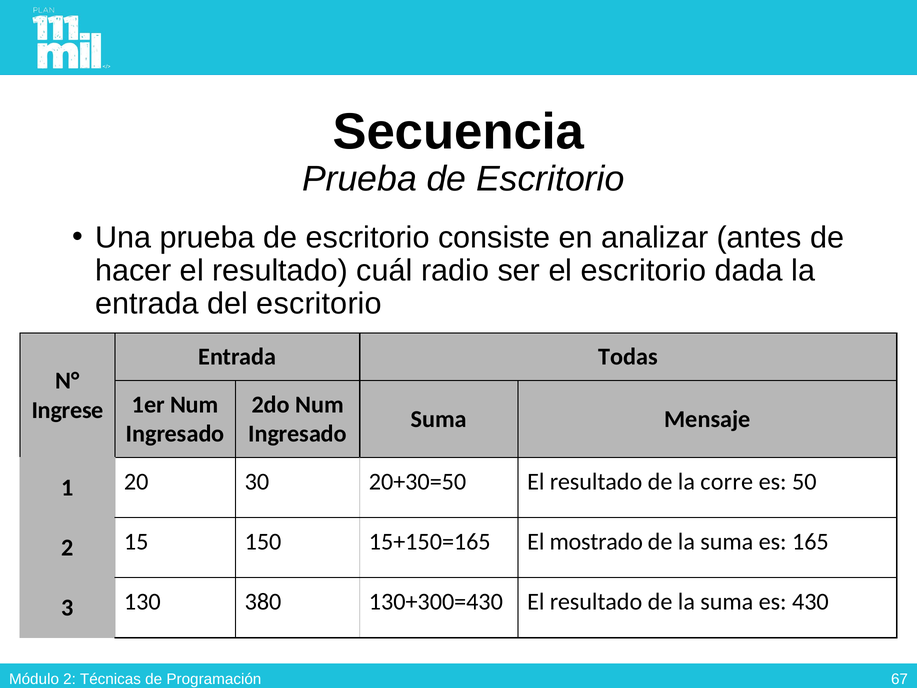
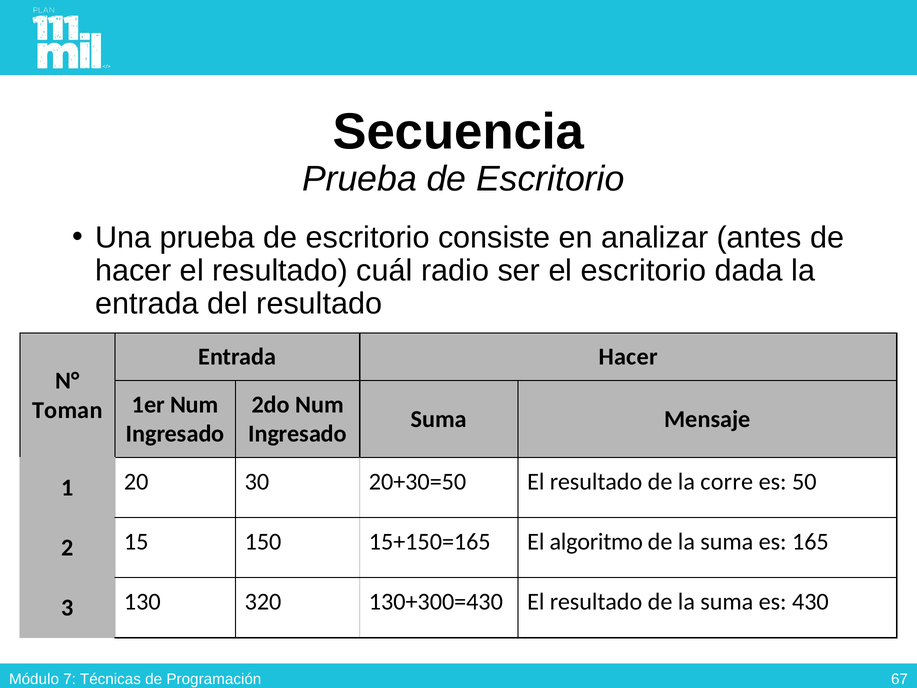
del escritorio: escritorio -> resultado (319, 304)
Entrada Todas: Todas -> Hacer (628, 357)
Ingrese: Ingrese -> Toman (67, 410)
mostrado: mostrado -> algoritmo (596, 541)
380: 380 -> 320 (263, 602)
Módulo 2: 2 -> 7 (70, 679)
